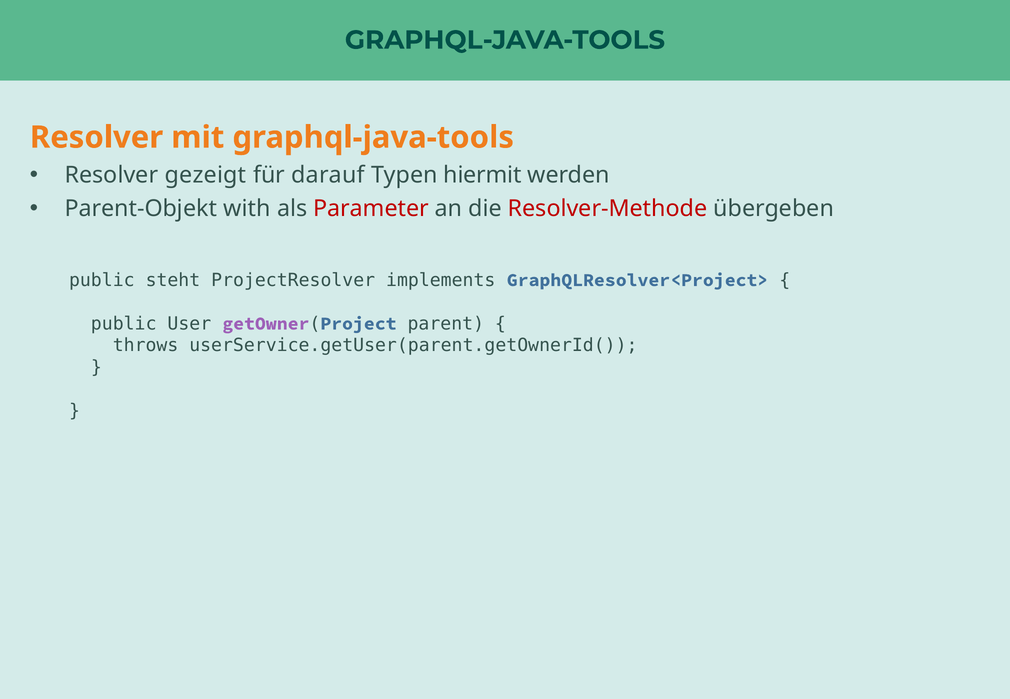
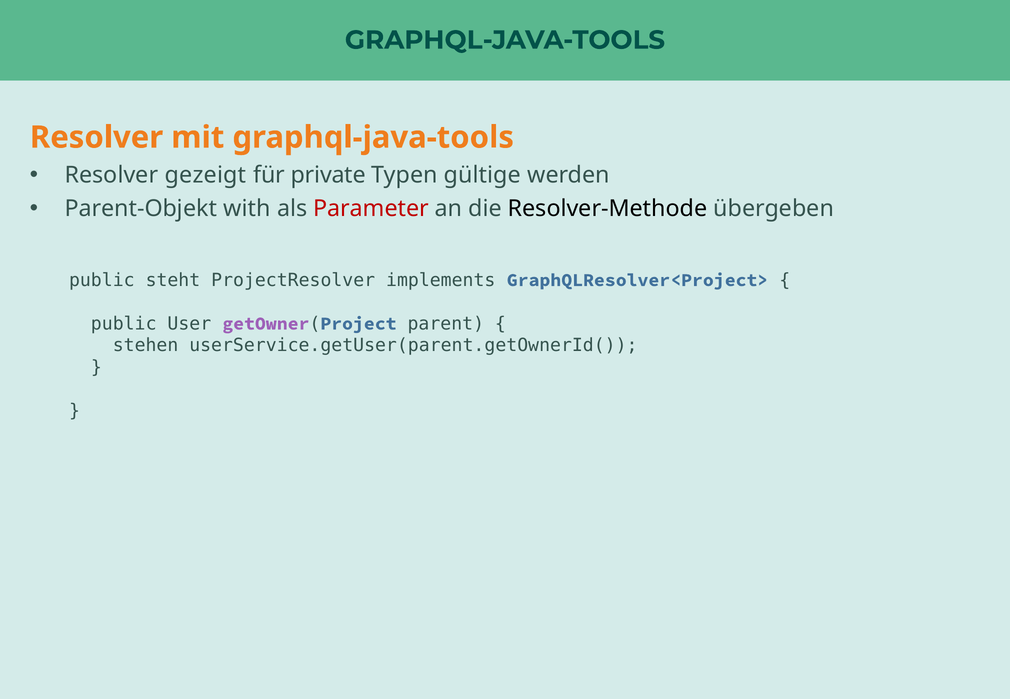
darauf: darauf -> private (328, 175)
hiermit: hiermit -> gültige (482, 175)
Resolver-Methode colour: red -> black (608, 209)
throws: throws -> stehen (146, 345)
